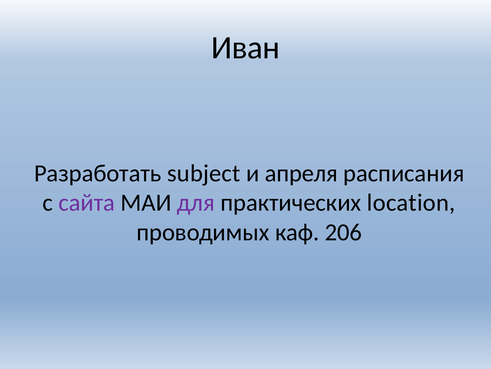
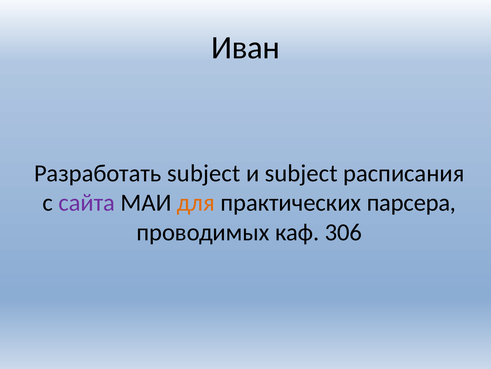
и апреля: апреля -> subject (301, 173)
для colour: purple -> orange (196, 202)
location: location -> парсера (411, 202)
206: 206 -> 306 (343, 232)
